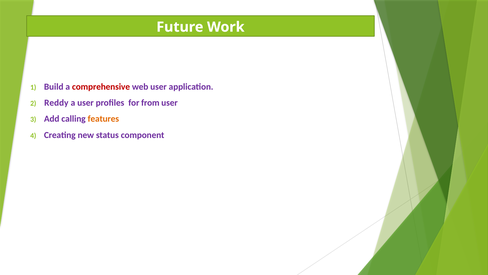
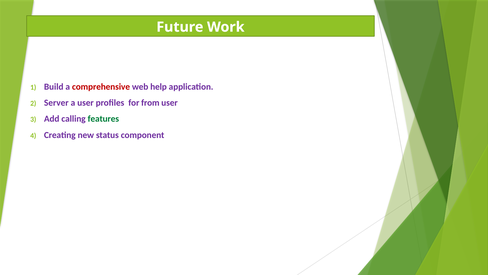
web user: user -> help (159, 87)
Reddy: Reddy -> Server (56, 103)
features colour: orange -> green (103, 119)
